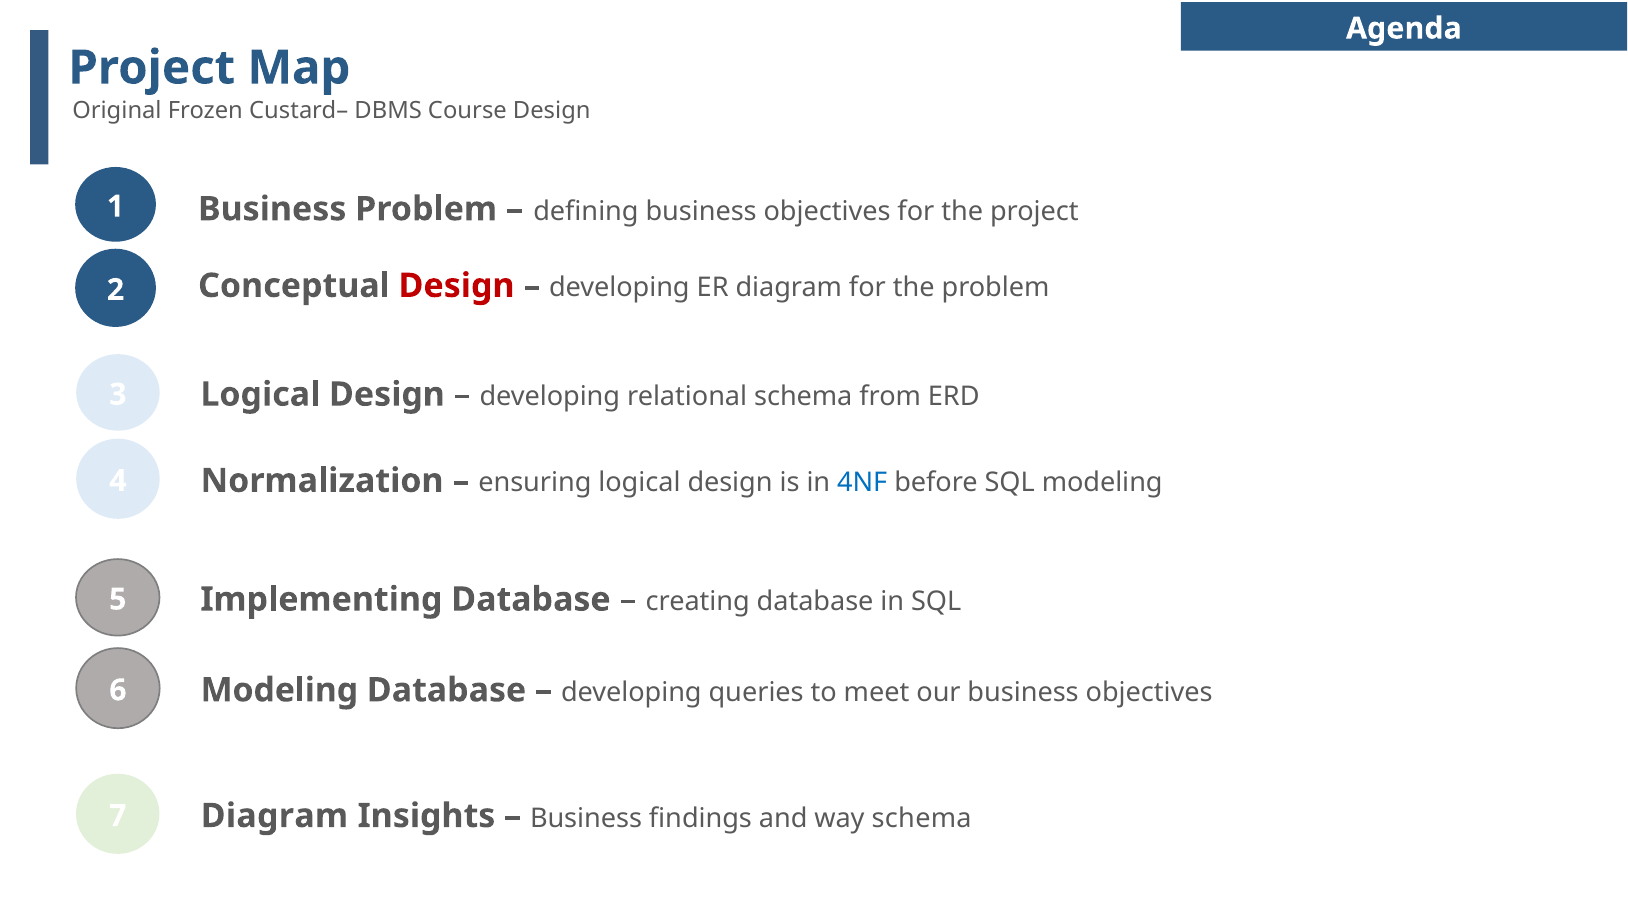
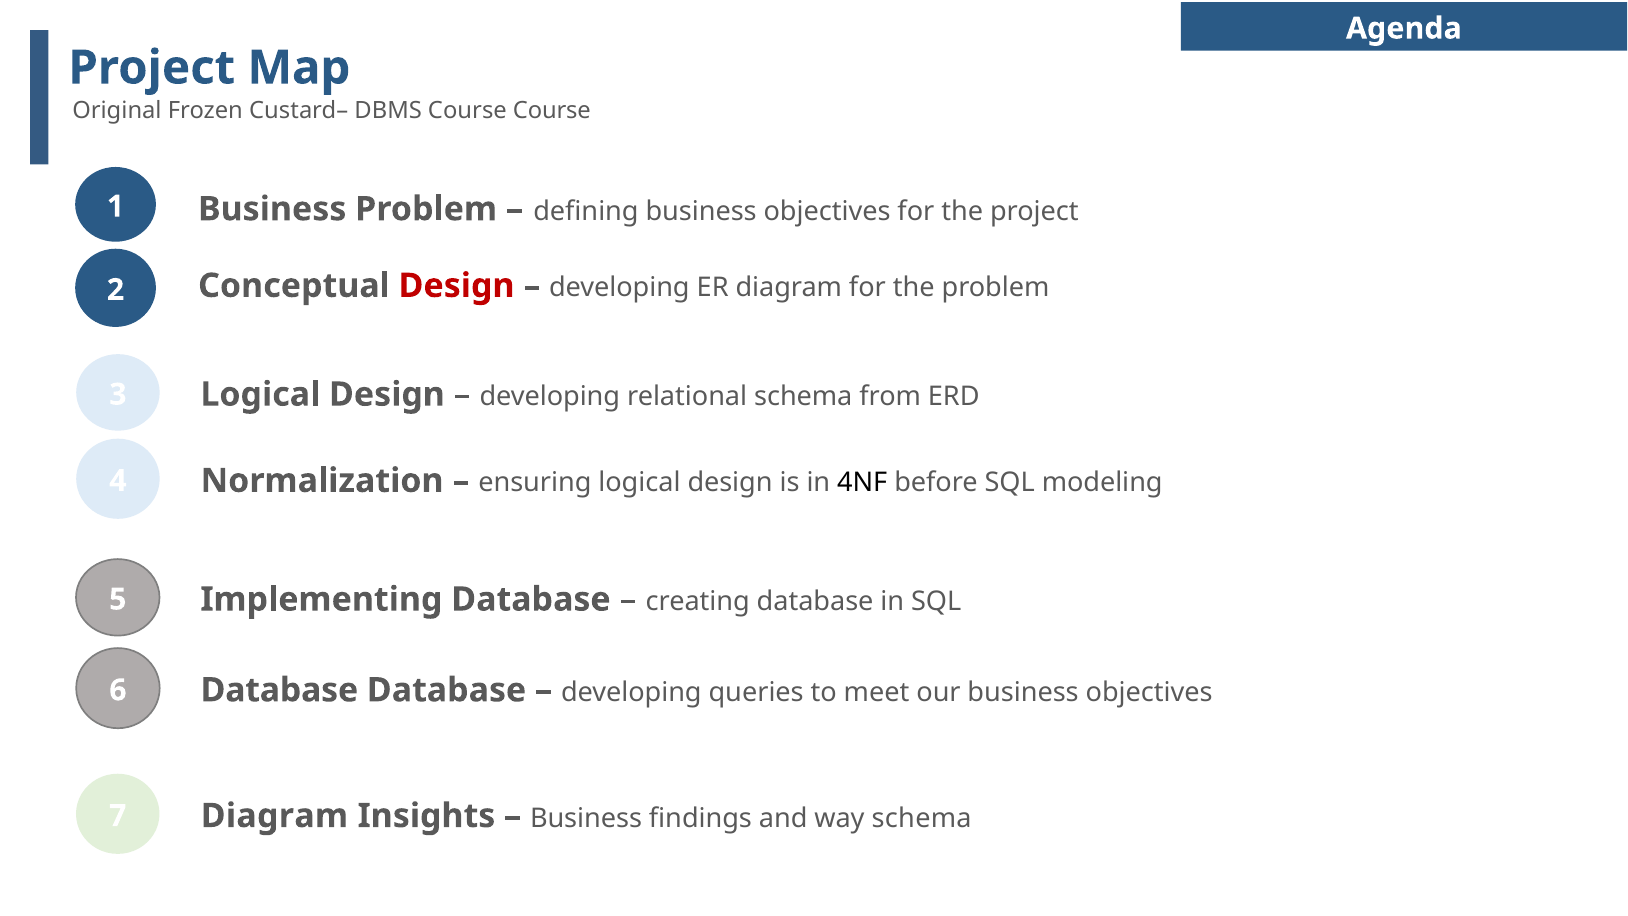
Course Design: Design -> Course (552, 111)
4NF colour: blue -> black (862, 483)
Modeling: Modeling -> Database (279, 690)
